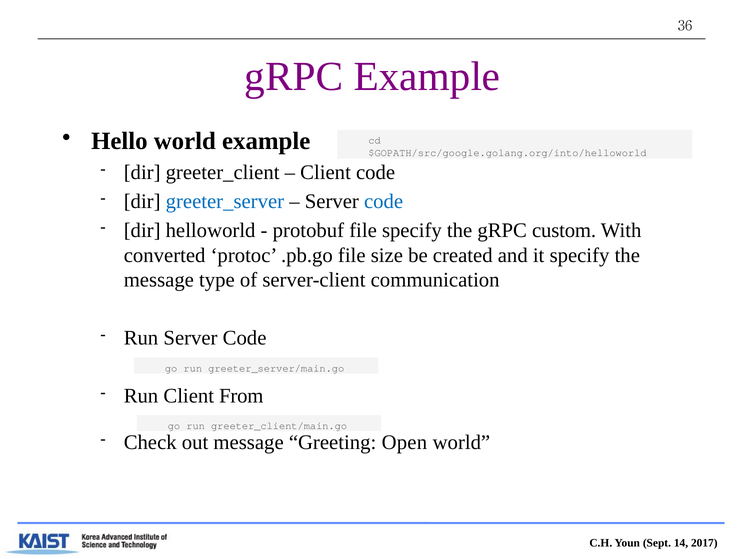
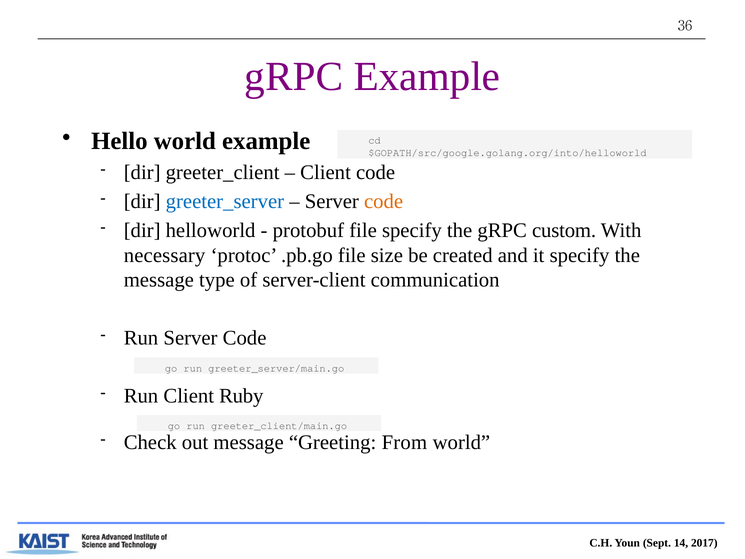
code colour: blue -> orange (384, 201)
converted: converted -> necessary (165, 255)
From: From -> Ruby (241, 396)
Open: Open -> From (404, 442)
